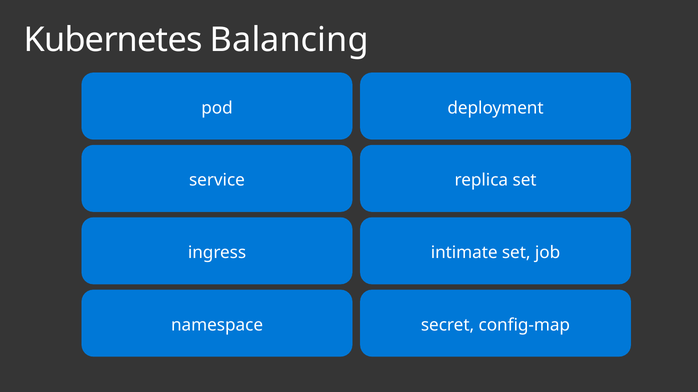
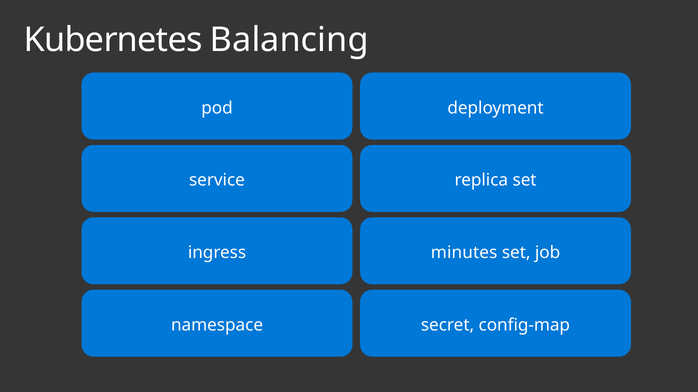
intimate: intimate -> minutes (464, 253)
